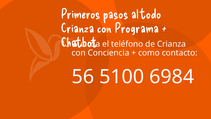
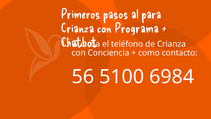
todo: todo -> para (151, 14)
